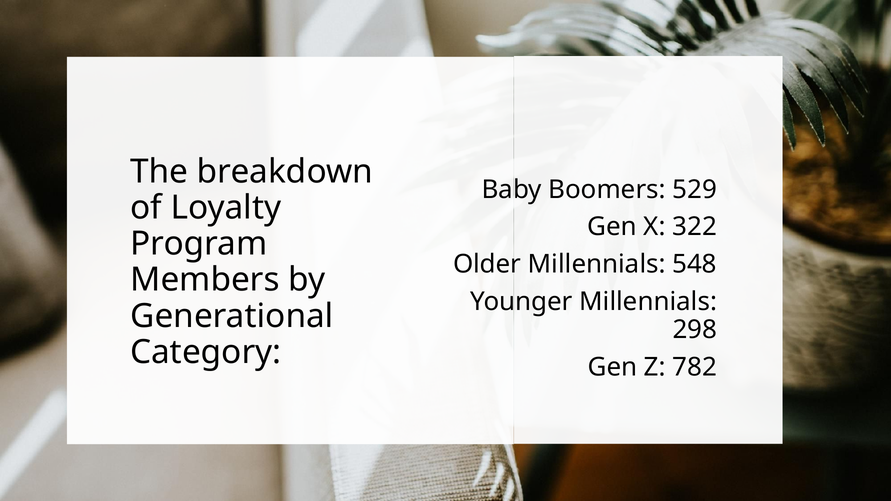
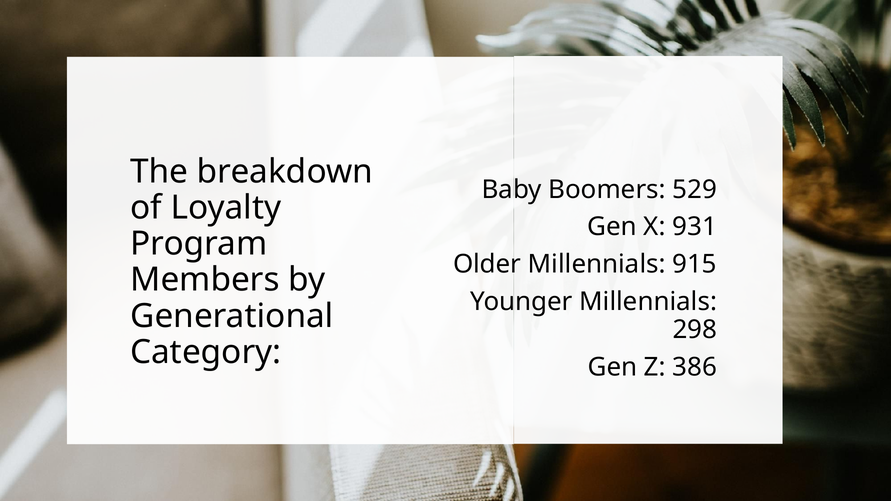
322: 322 -> 931 (695, 227)
548: 548 -> 915 (695, 264)
782: 782 -> 386 (695, 367)
